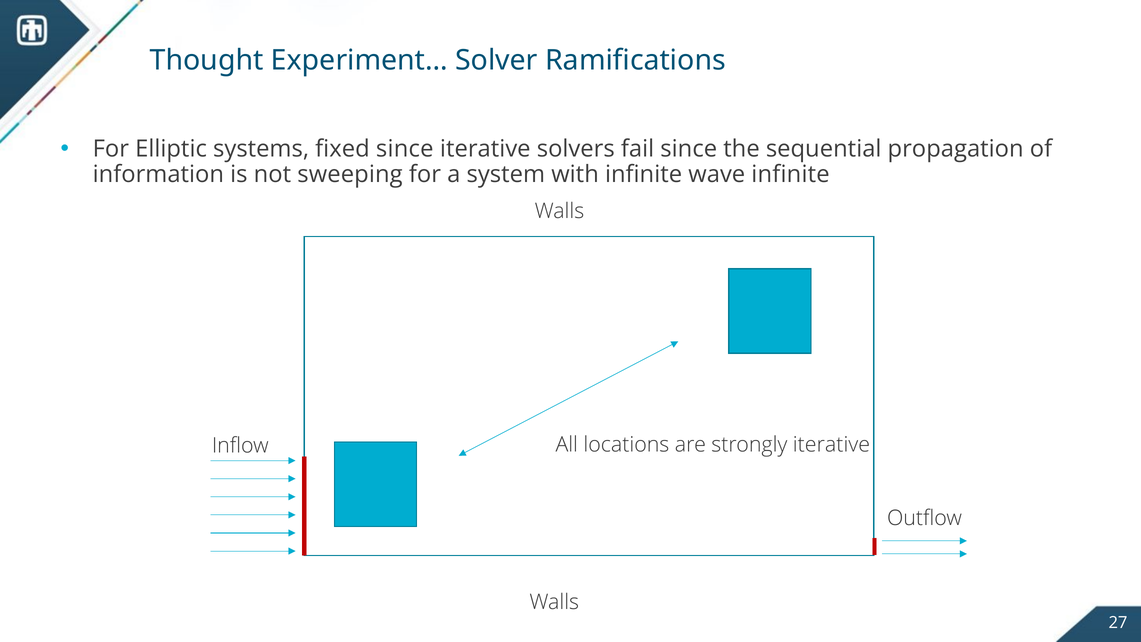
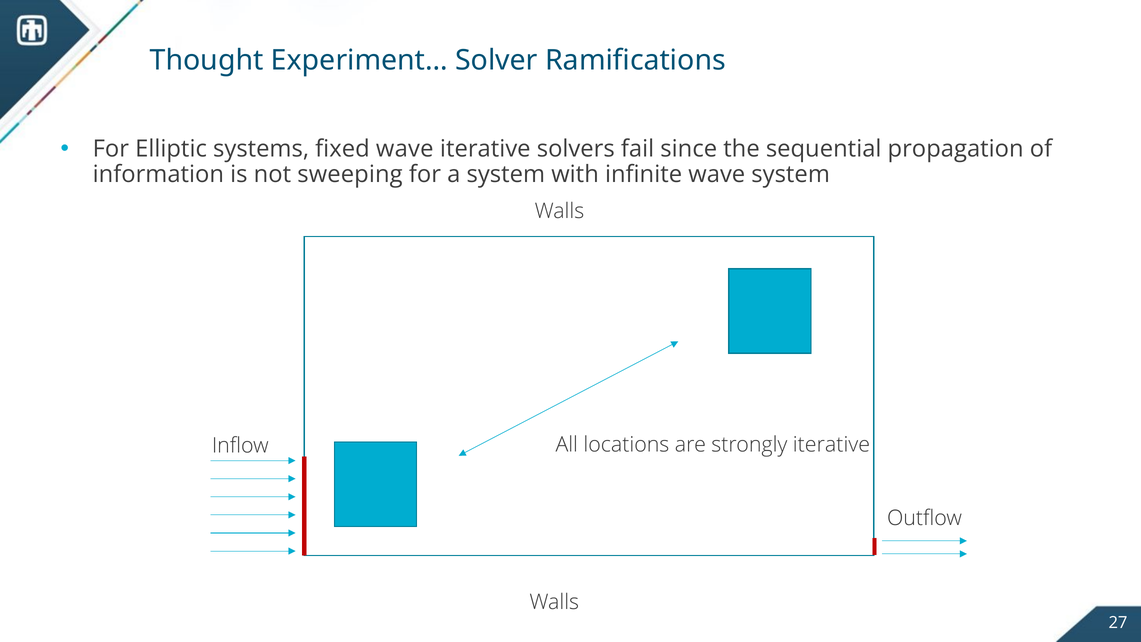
fixed since: since -> wave (405, 149)
wave infinite: infinite -> system (791, 175)
